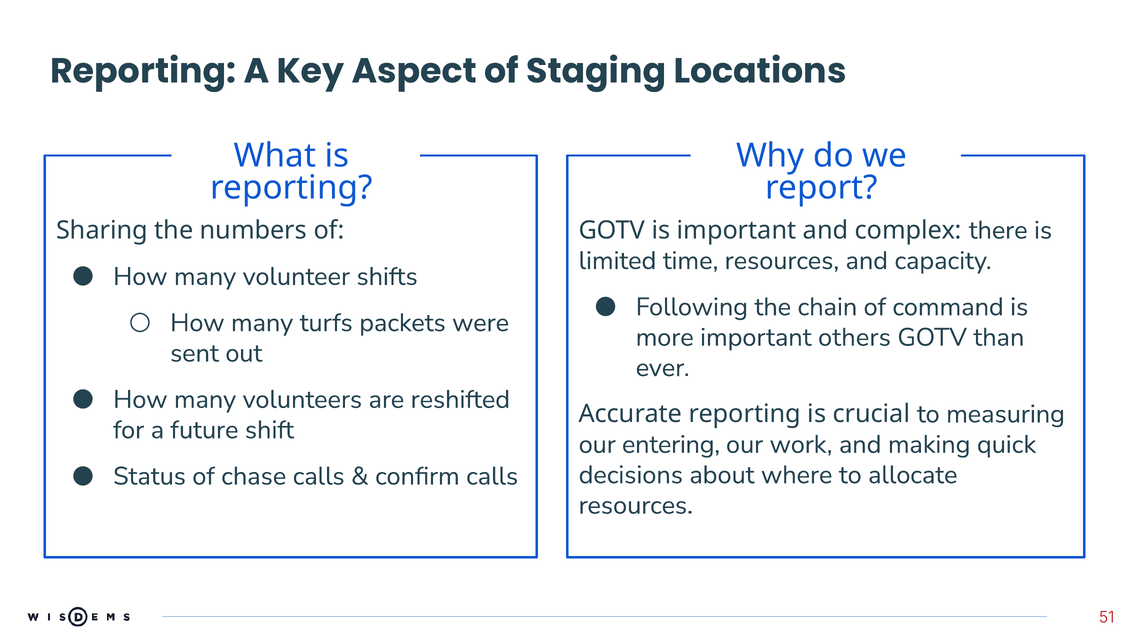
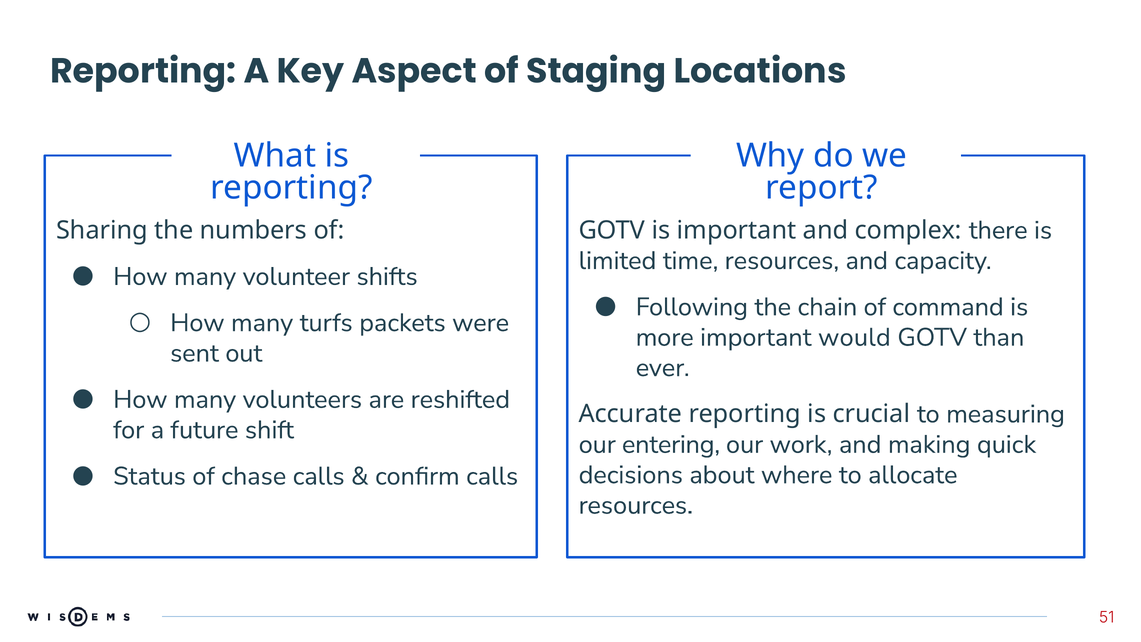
others: others -> would (854, 337)
